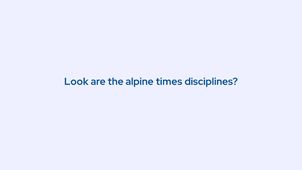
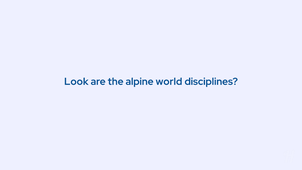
times: times -> world (169, 81)
